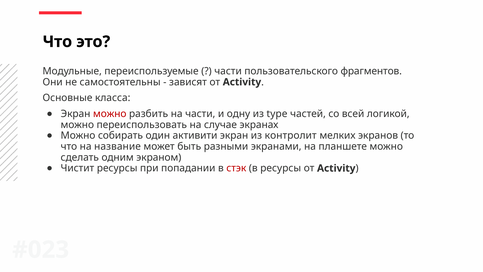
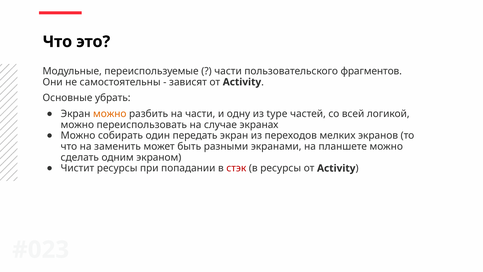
класса: класса -> убрать (113, 98)
можно colour: red -> orange (110, 114)
активити: активити -> передать (195, 135)
контролит: контролит -> переходов (291, 135)
название: название -> заменить (118, 146)
